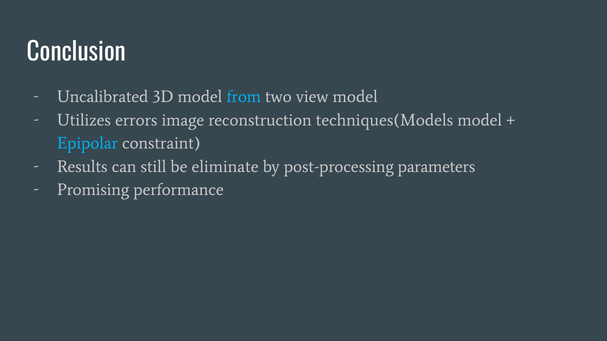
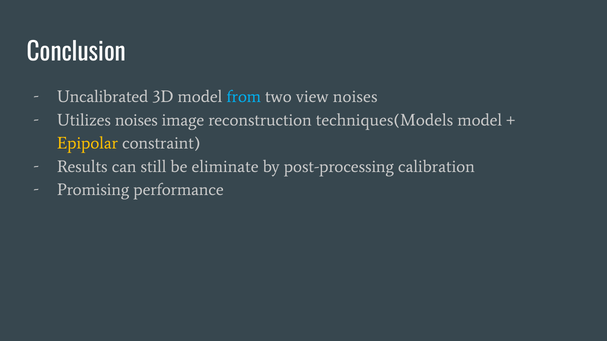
view model: model -> noises (355, 97)
Utilizes errors: errors -> noises (136, 120)
Epipolar colour: light blue -> yellow (88, 143)
parameters: parameters -> calibration (436, 167)
